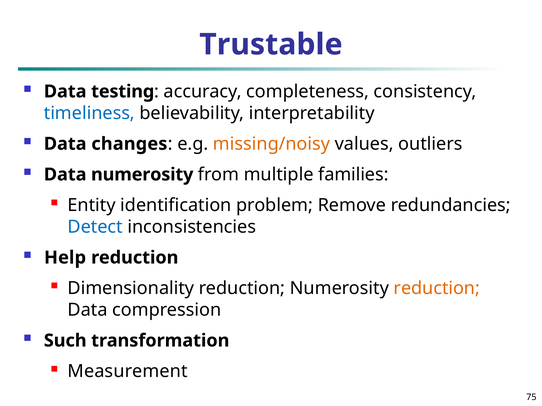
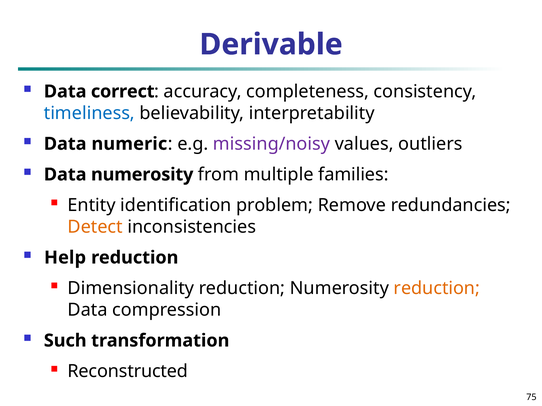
Trustable: Trustable -> Derivable (271, 45)
testing: testing -> correct (123, 92)
changes: changes -> numeric (129, 144)
missing/noisy colour: orange -> purple (272, 144)
Detect colour: blue -> orange (95, 227)
Measurement: Measurement -> Reconstructed (128, 372)
